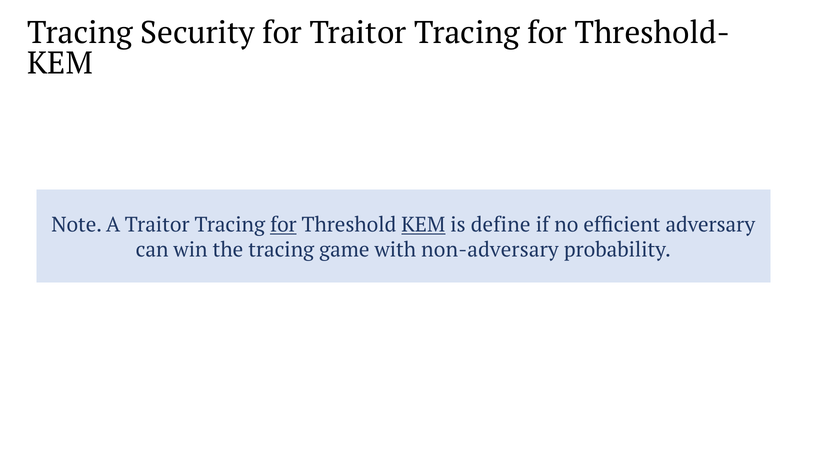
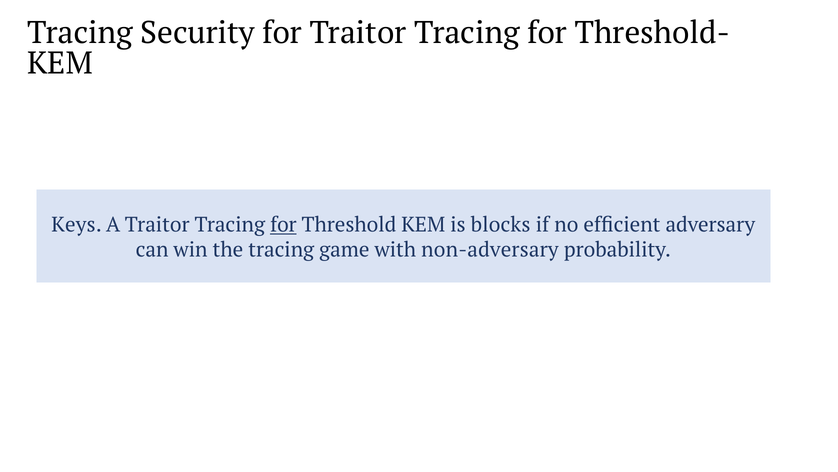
Note: Note -> Keys (77, 225)
KEM underline: present -> none (423, 225)
define: define -> blocks (501, 225)
